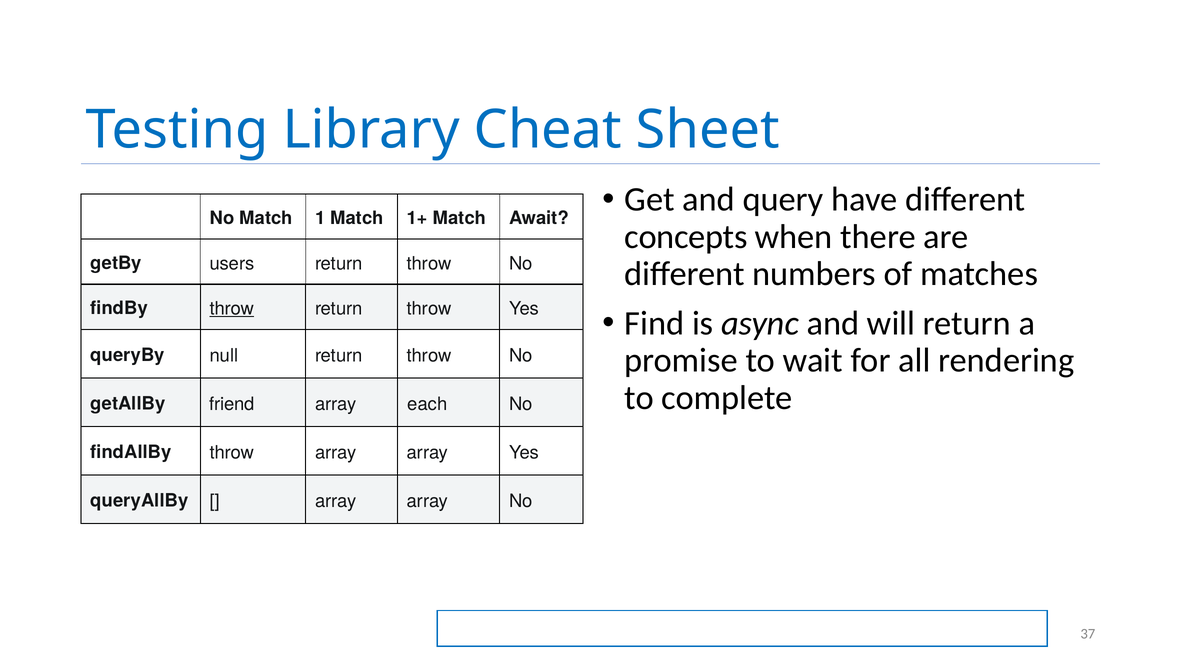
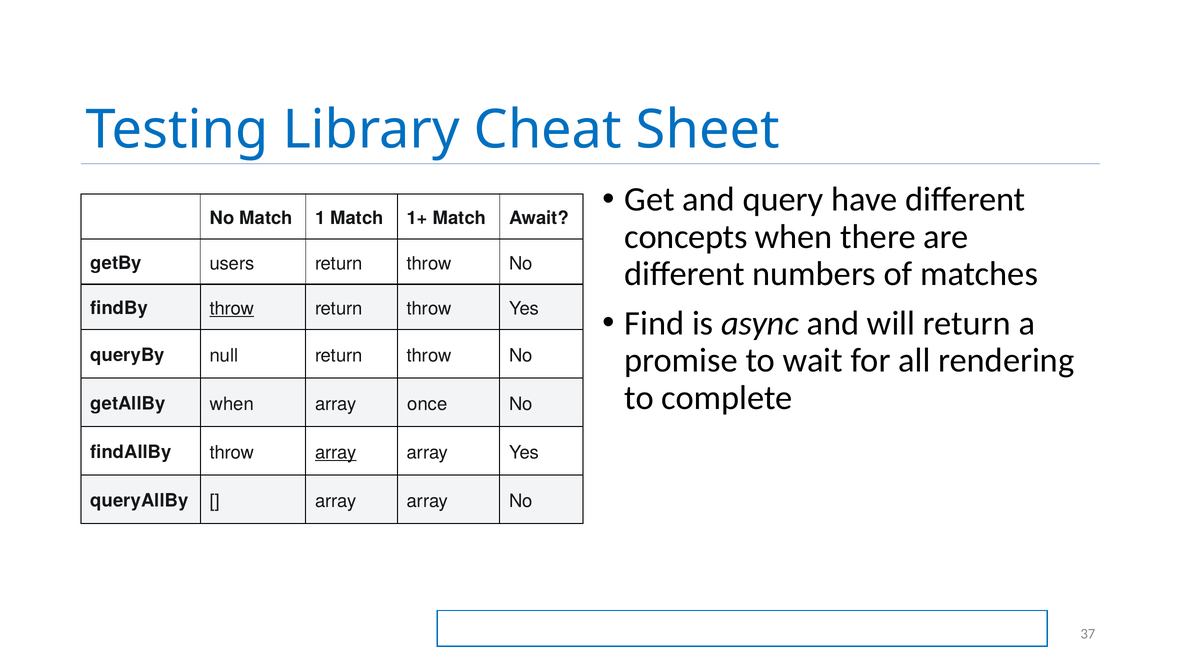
getAllBy friend: friend -> when (232, 404)
each: each -> once (427, 404)
array underline: none -> present (336, 453)
